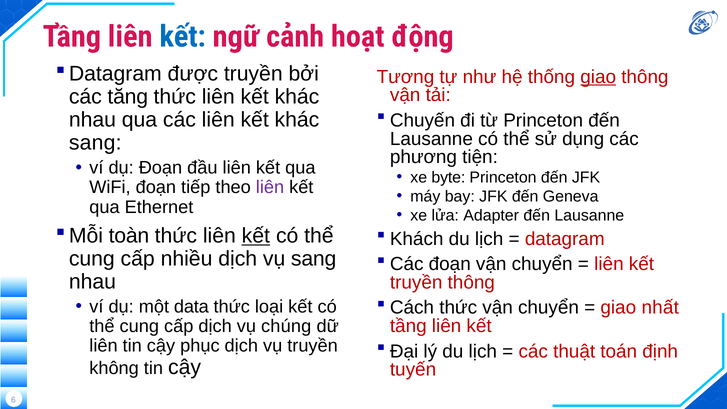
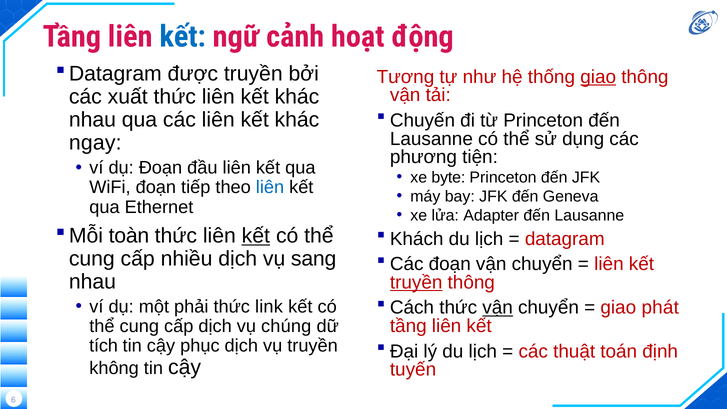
tăng: tăng -> xuất (128, 97)
sang: sang -> ngay (95, 143)
liên colour: purple -> blue (270, 187)
truyền underline: none -> present (416, 282)
data: data -> phải (191, 307)
loại: loại -> link (269, 307)
vận underline: none -> present (498, 308)
nhất: nhất -> phát (660, 308)
liên: liên -> tích (104, 346)
